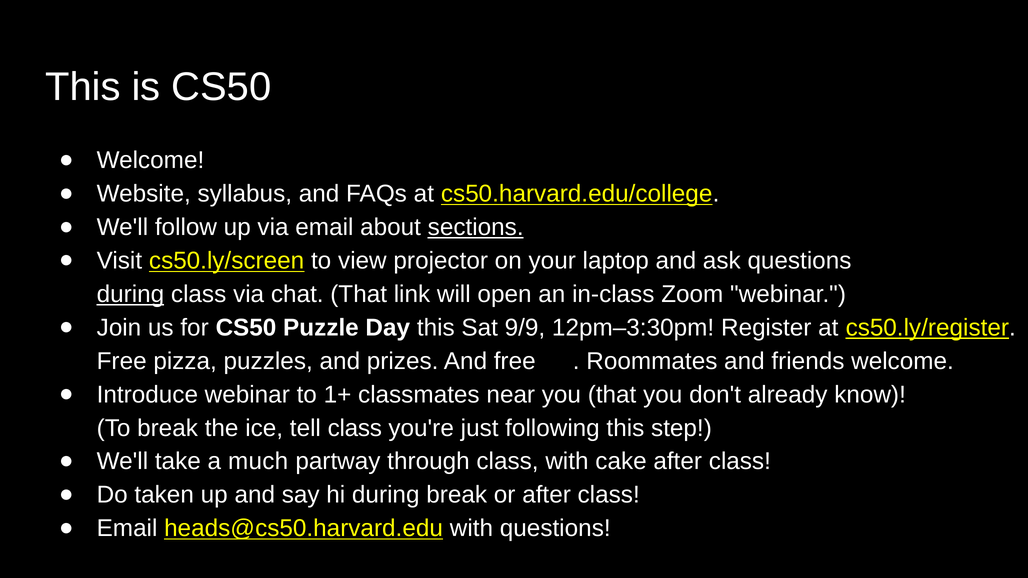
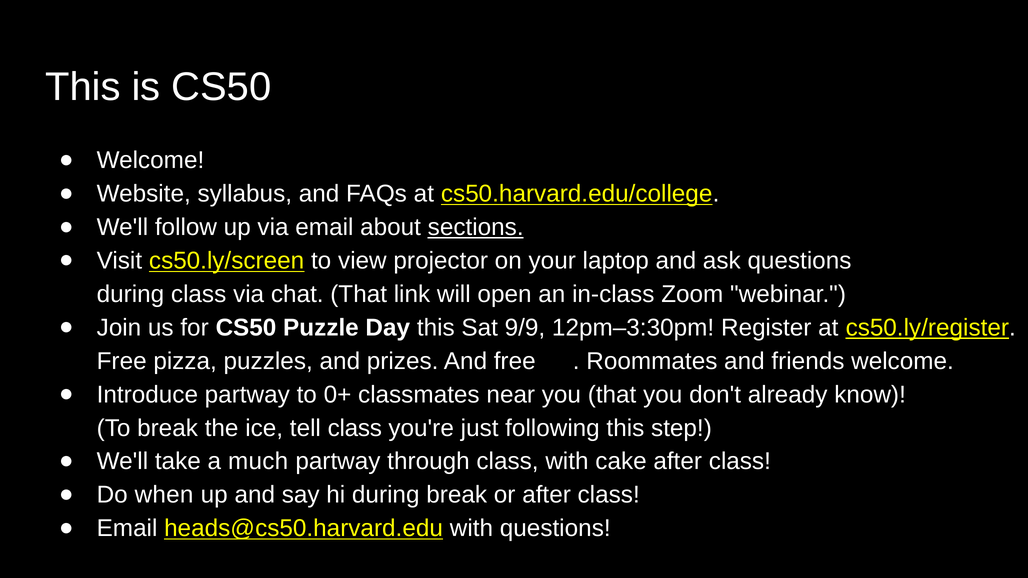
during underline: present -> none (130, 294)
Introduce webinar: webinar -> partway (247, 395)
1+: 1+ -> 0+ (338, 395)
taken: taken -> when (164, 495)
